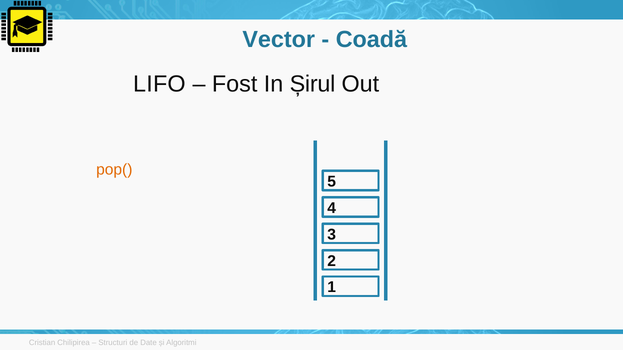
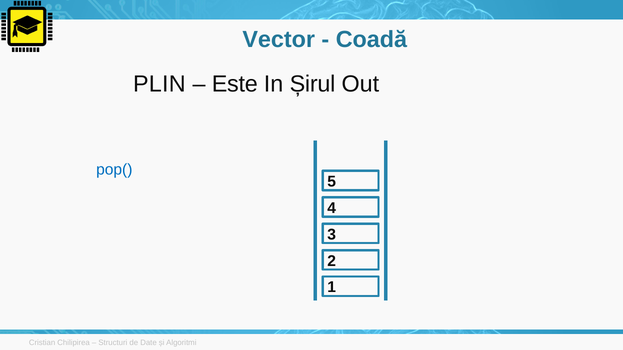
LIFO: LIFO -> PLIN (159, 84)
Fost: Fost -> Este (235, 84)
pop( colour: orange -> blue (114, 170)
